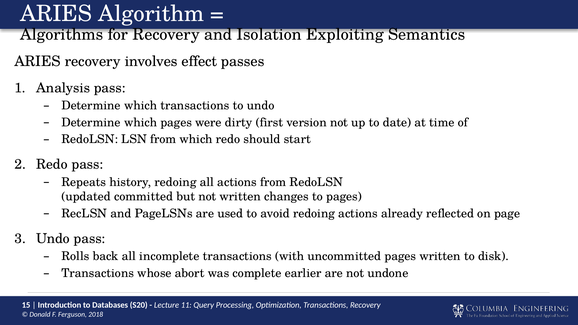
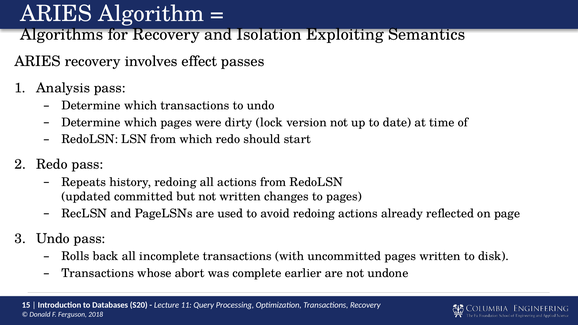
first: first -> lock (269, 122)
